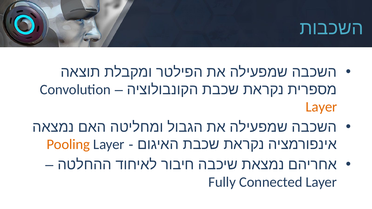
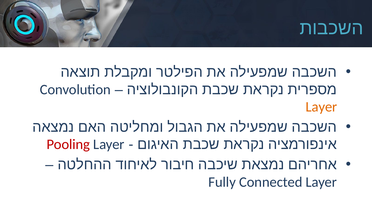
Pooling colour: orange -> red (68, 145)
